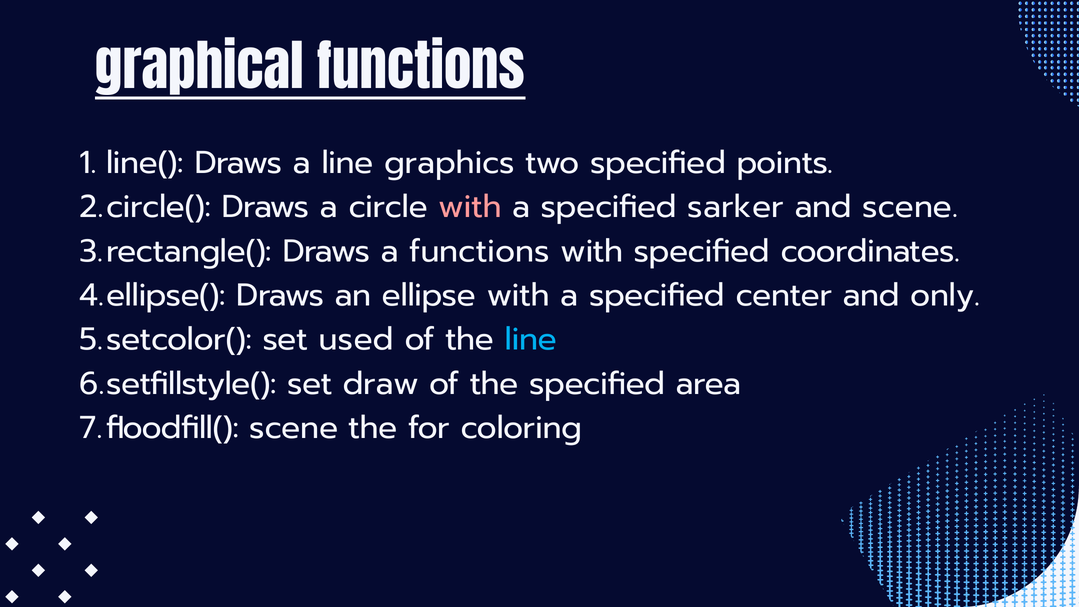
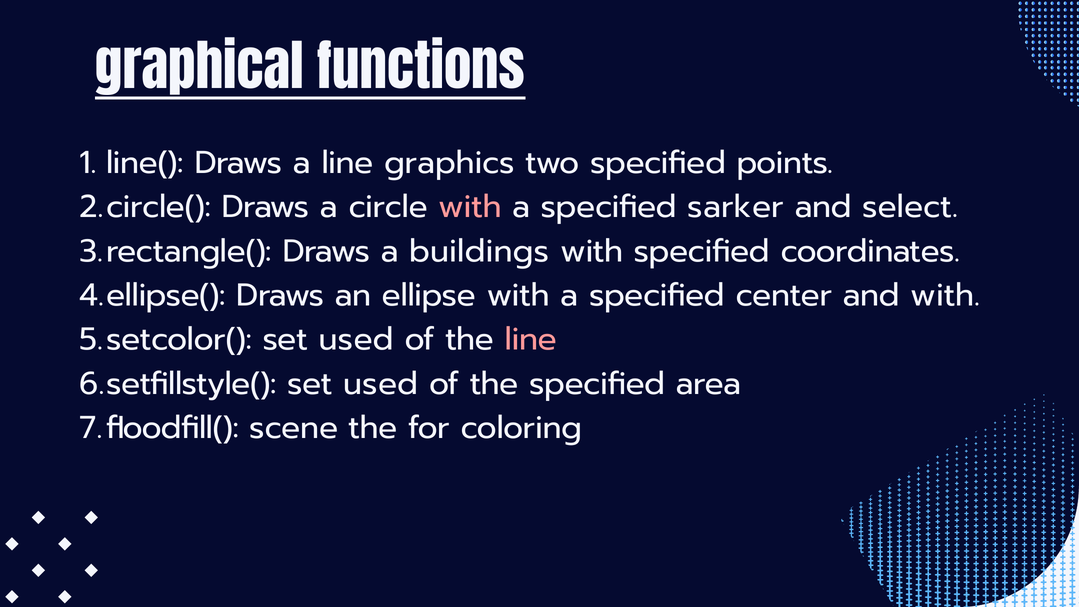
and scene: scene -> select (910, 207)
a functions: functions -> buildings (479, 251)
and only: only -> with (945, 295)
line colour: light blue -> pink (531, 340)
draw: draw -> used (381, 384)
